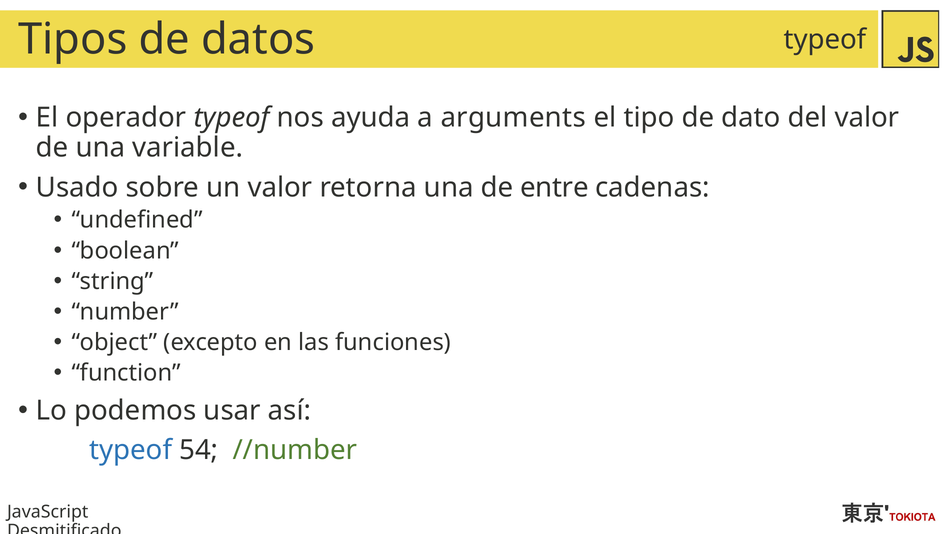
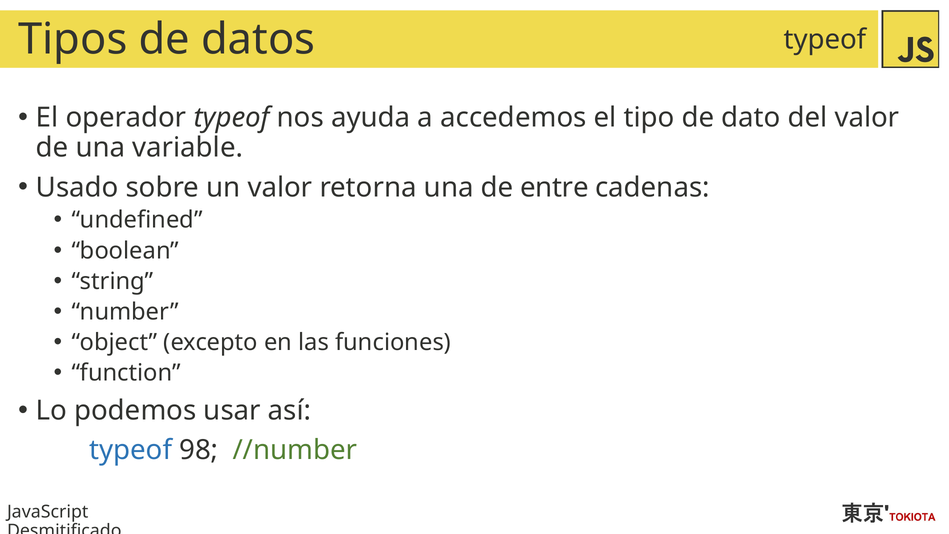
arguments: arguments -> accedemos (513, 118)
54: 54 -> 98 (199, 450)
